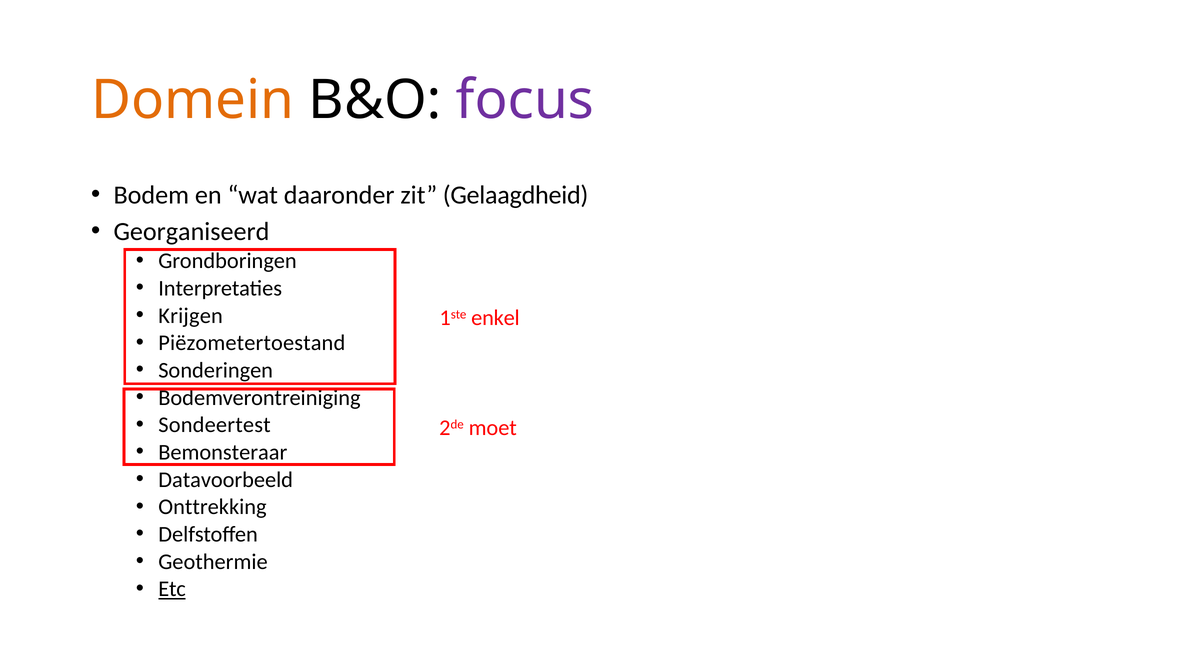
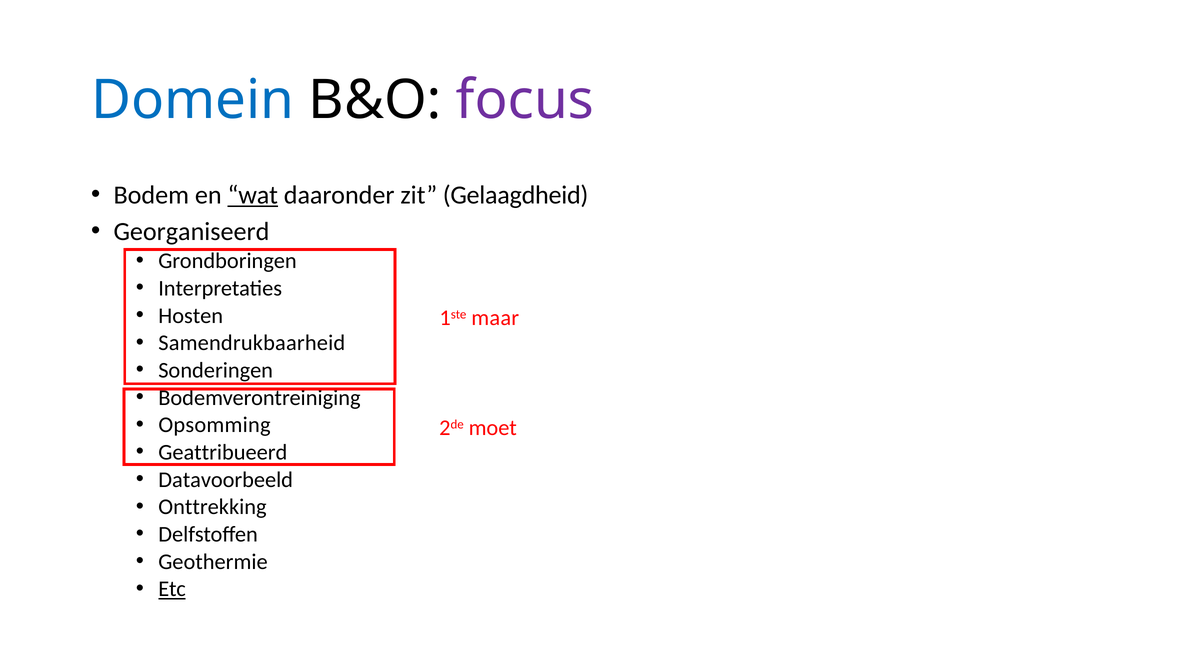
Domein colour: orange -> blue (193, 100)
wat underline: none -> present (253, 195)
Krijgen: Krijgen -> Hosten (191, 316)
enkel: enkel -> maar (495, 318)
Piëzometertoestand: Piëzometertoestand -> Samendrukbaarheid (252, 343)
Sondeertest: Sondeertest -> Opsomming (214, 425)
Bemonsteraar: Bemonsteraar -> Geattribueerd (223, 452)
